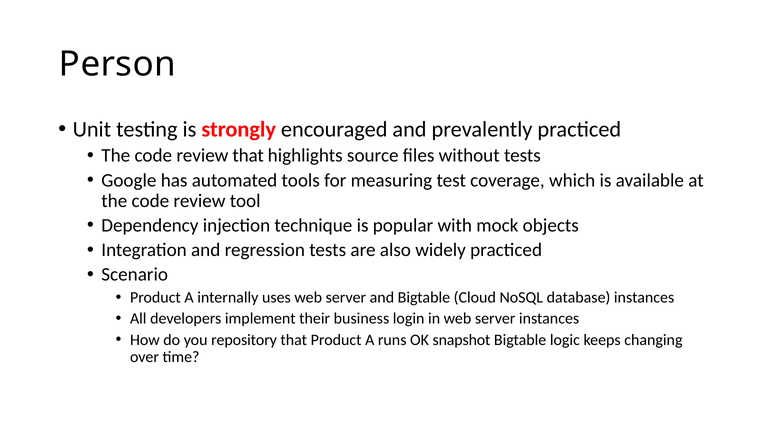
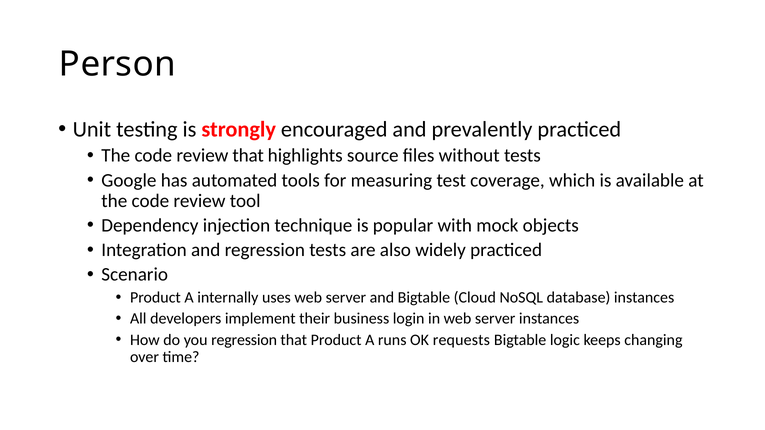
you repository: repository -> regression (244, 340)
snapshot: snapshot -> requests (461, 340)
